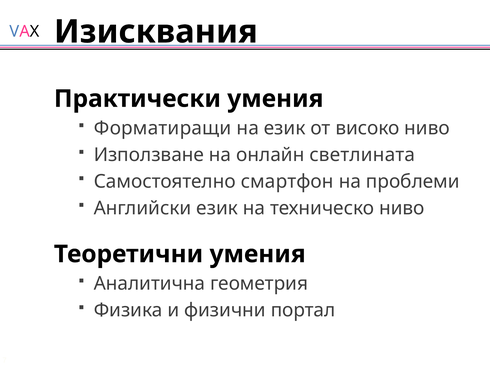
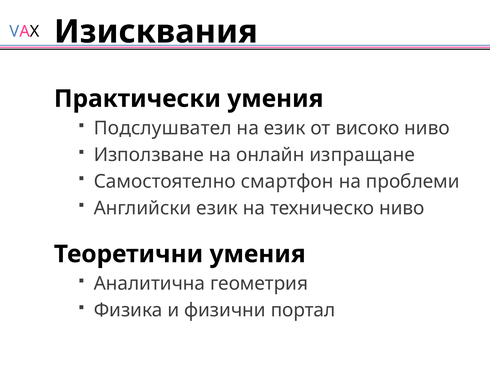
Форматиращи: Форматиращи -> Подслушвател (163, 128)
светлината: светлината -> изпращане (362, 155)
